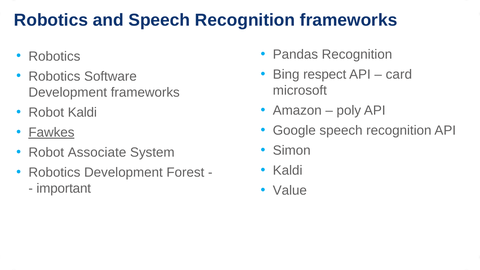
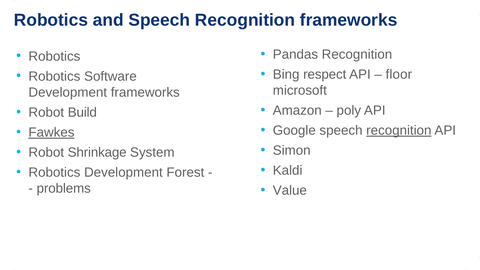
card: card -> floor (399, 74)
Robot Kaldi: Kaldi -> Build (82, 112)
recognition underline: none -> present (399, 130)
Associate: Associate -> Shrinkage (97, 152)
important: important -> problems (64, 188)
